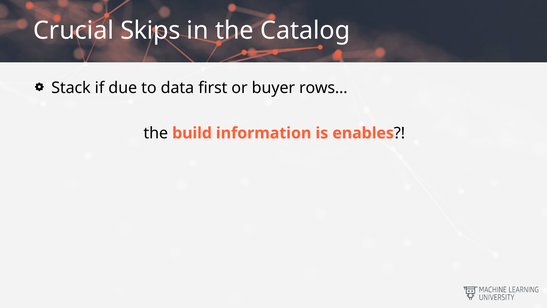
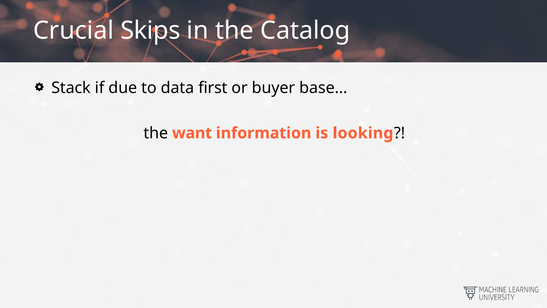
rows…: rows… -> base… (323, 88)
build: build -> want (192, 133)
enables: enables -> looking (363, 133)
